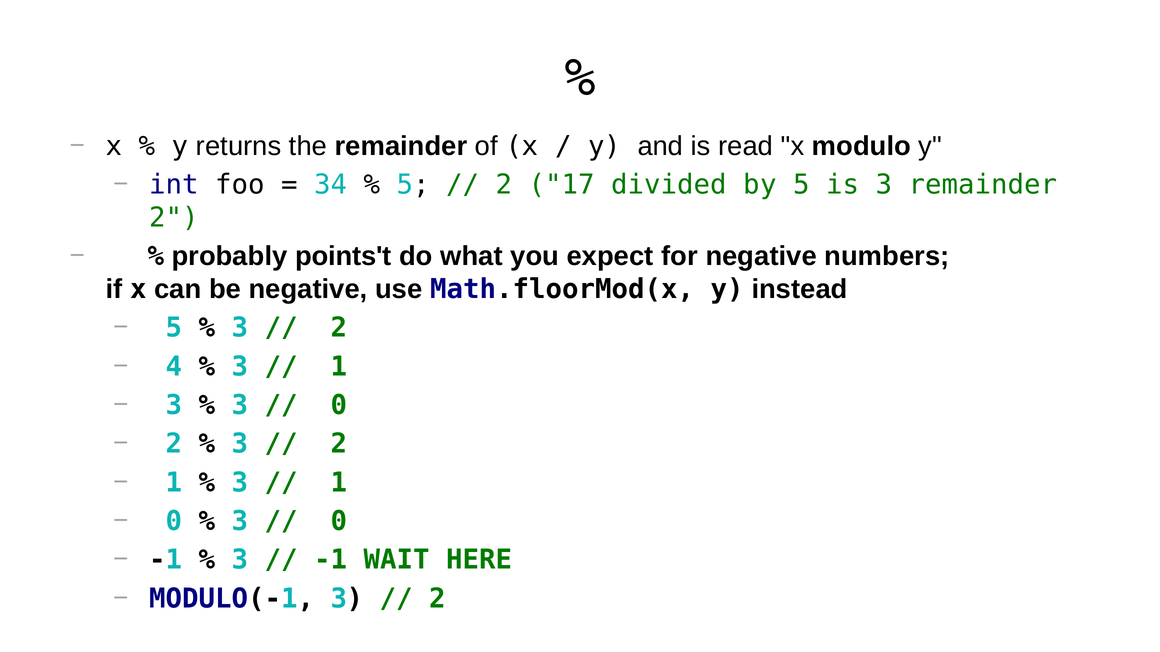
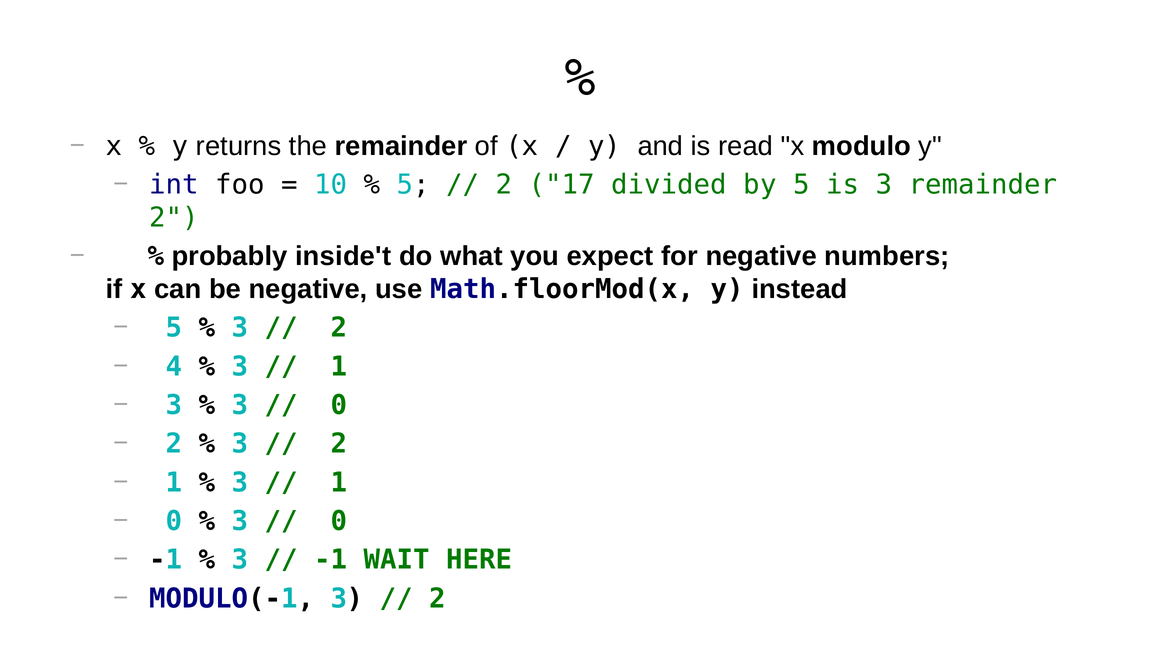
34: 34 -> 10 (331, 185)
points't: points't -> inside't (343, 257)
